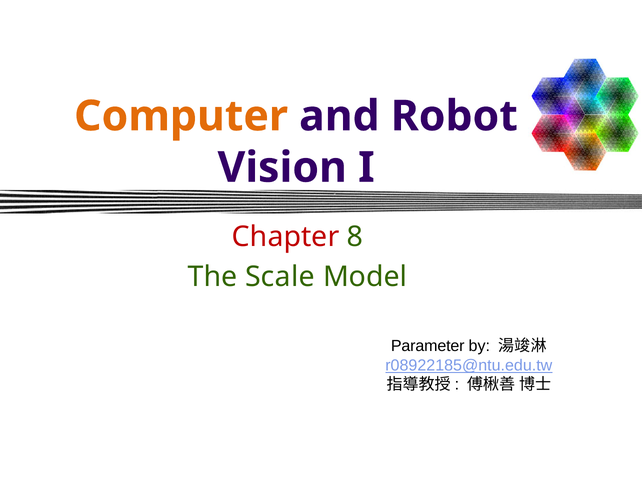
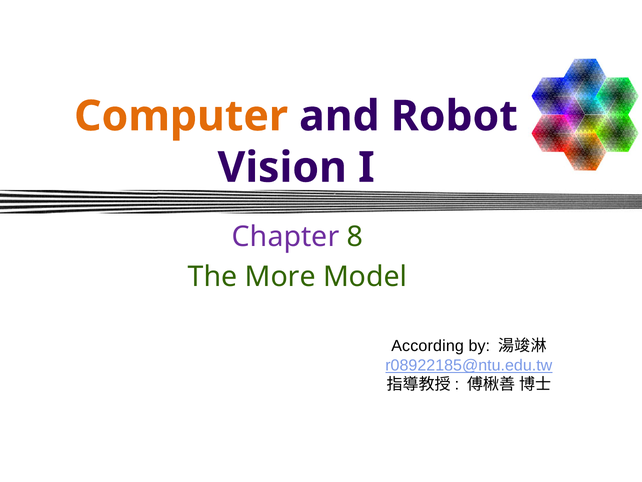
Chapter colour: red -> purple (286, 236)
Scale: Scale -> More (280, 276)
Parameter: Parameter -> According (428, 346)
